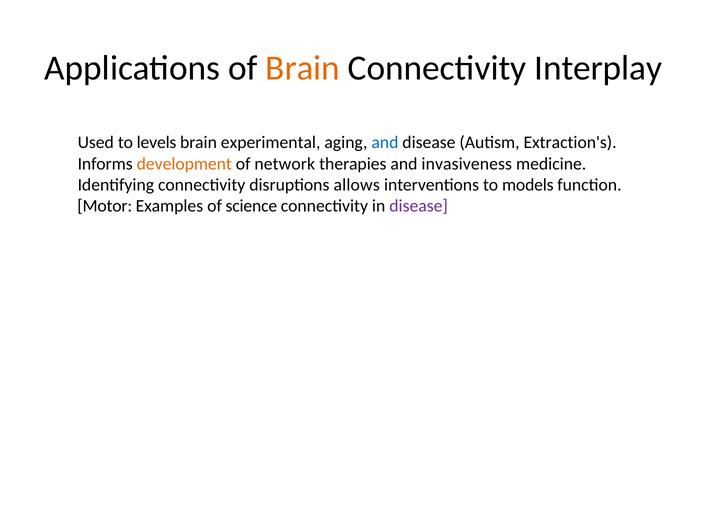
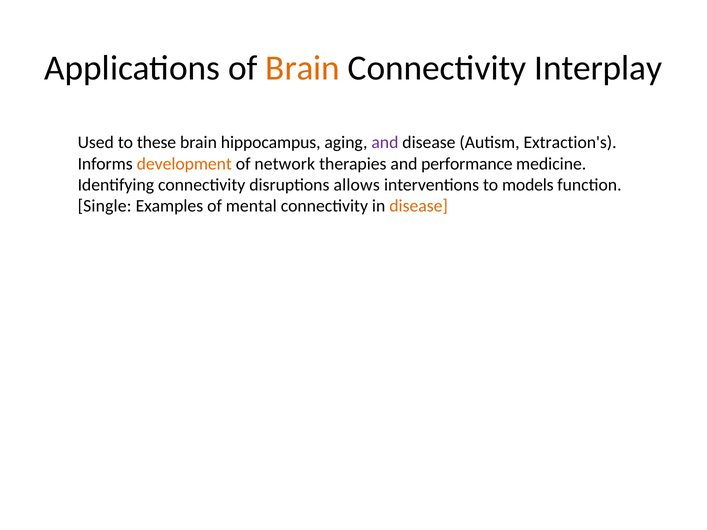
levels: levels -> these (157, 143)
experimental: experimental -> hippocampus (271, 143)
and colour: blue -> purple (385, 143)
invasiveness: invasiveness -> performance (467, 164)
Motor: Motor -> Single (105, 206)
science: science -> mental (251, 206)
disease colour: purple -> orange (419, 206)
